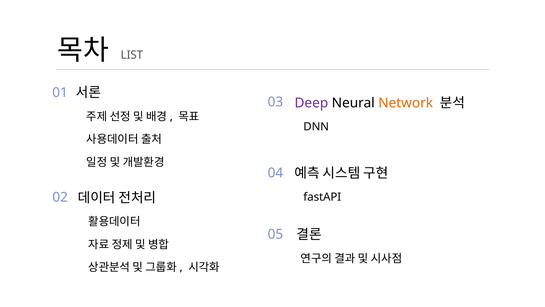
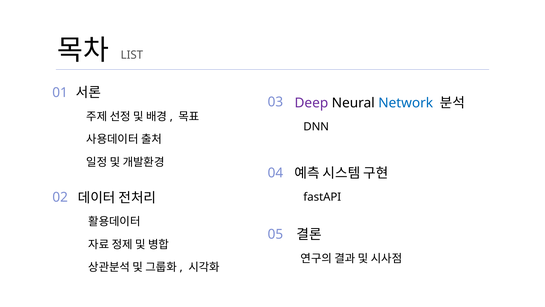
Network colour: orange -> blue (406, 103)
